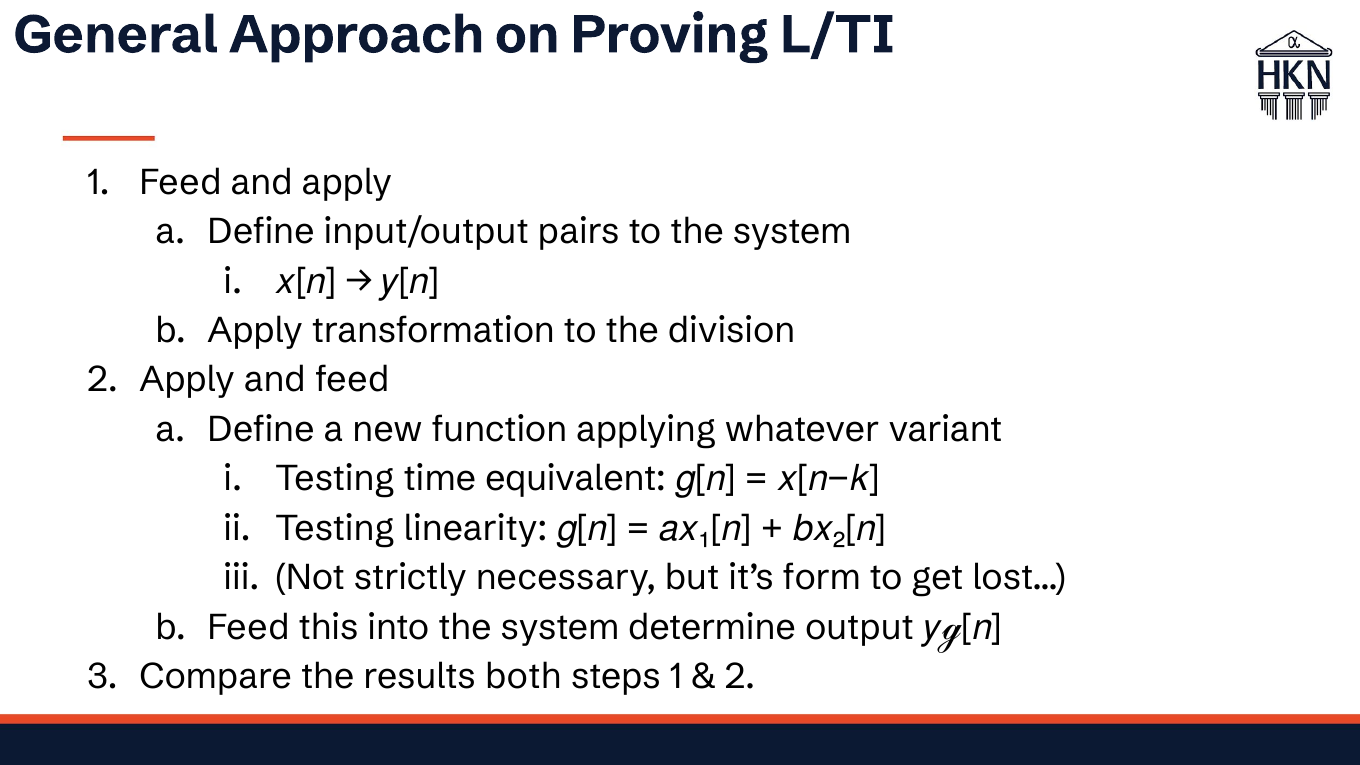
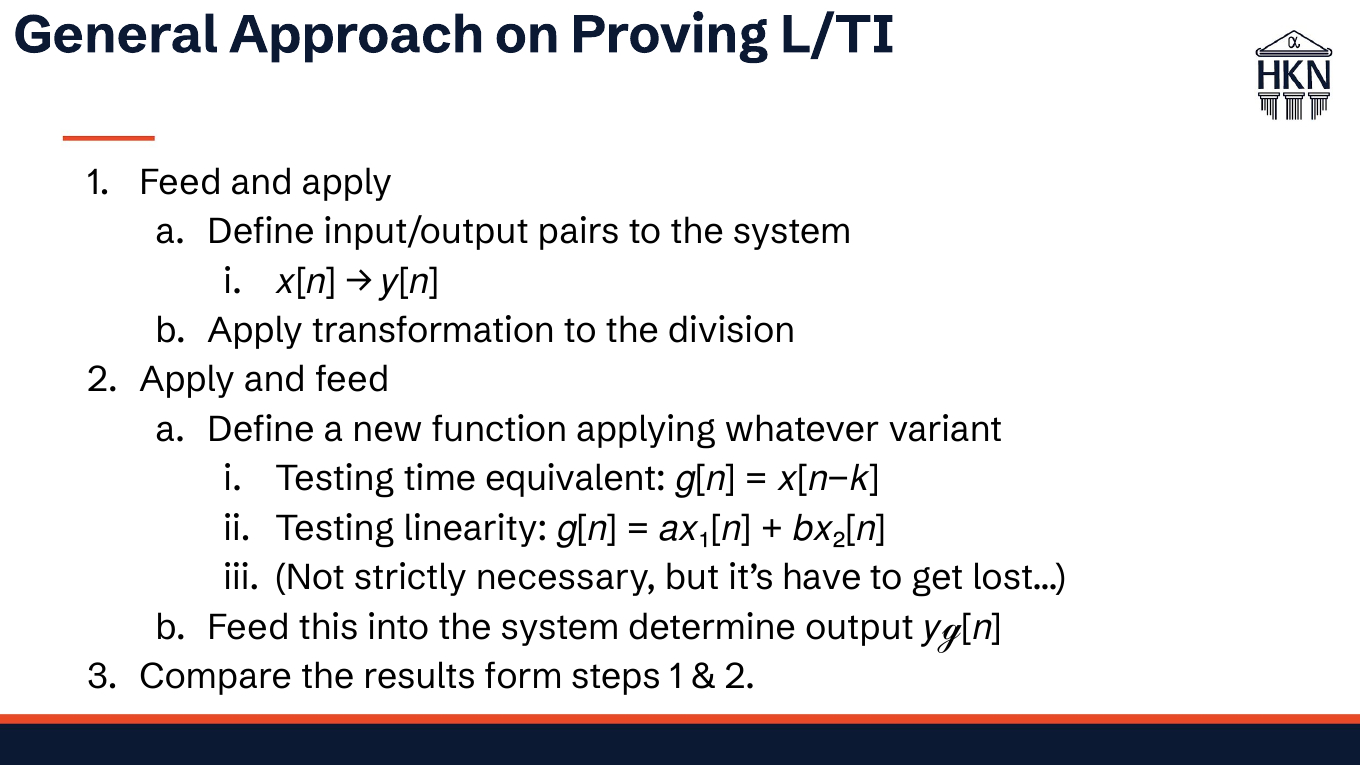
form: form -> have (822, 578)
both: both -> form (524, 677)
